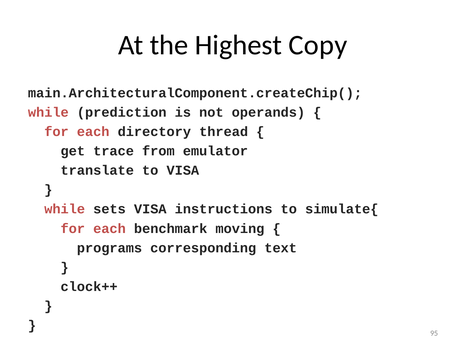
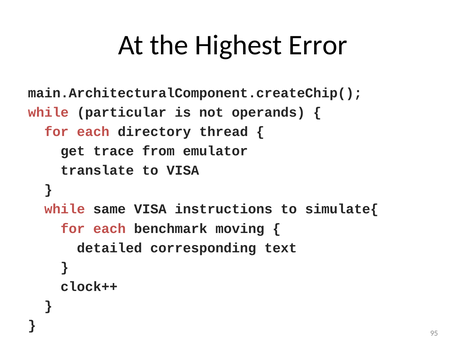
Copy: Copy -> Error (318, 45)
prediction: prediction -> particular (122, 112)
sets: sets -> same (110, 209)
programs: programs -> detailed (109, 248)
